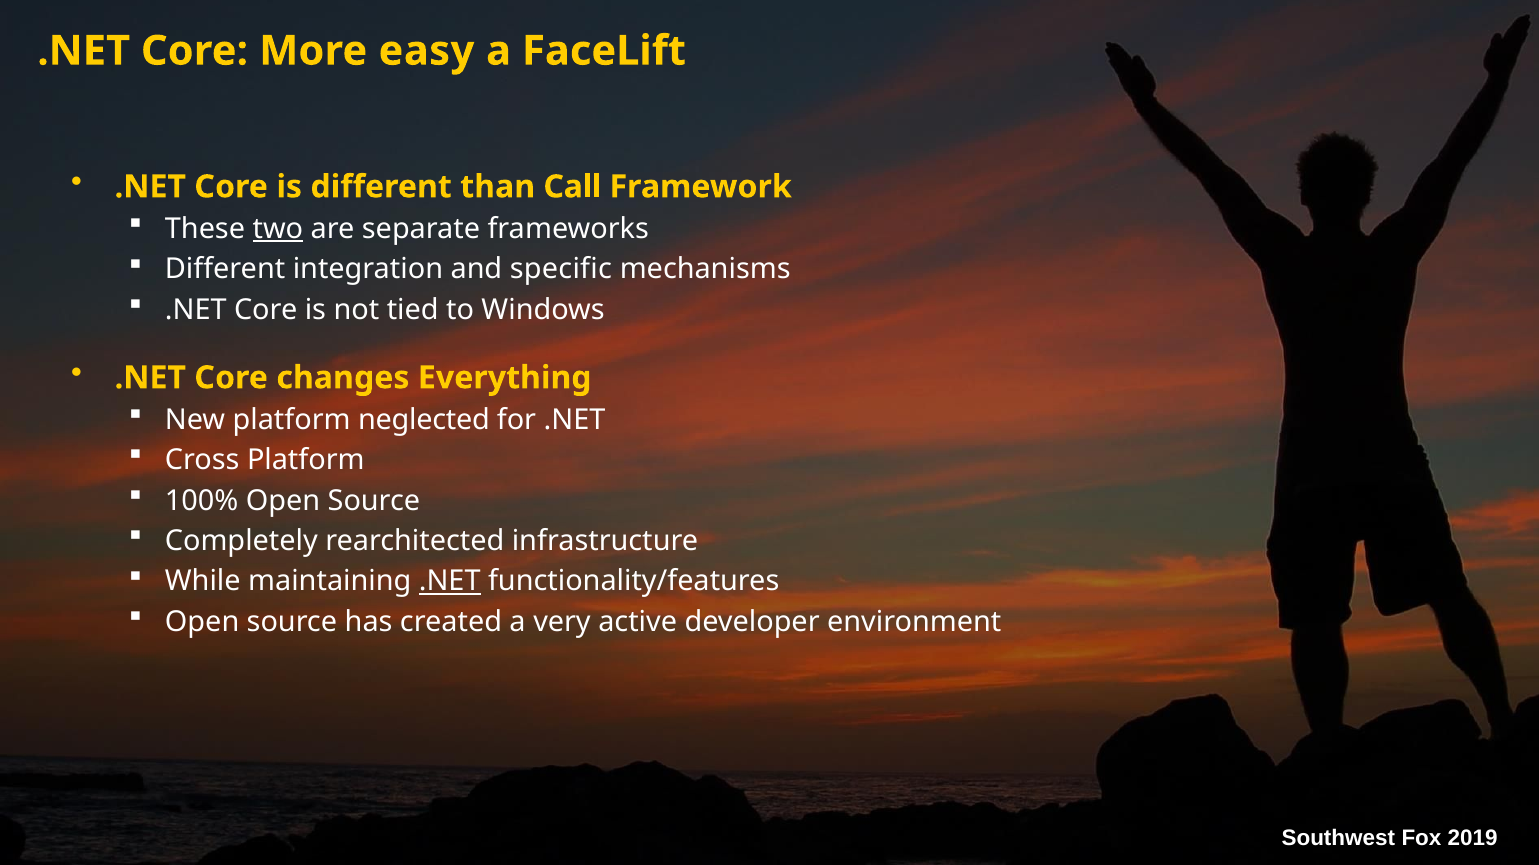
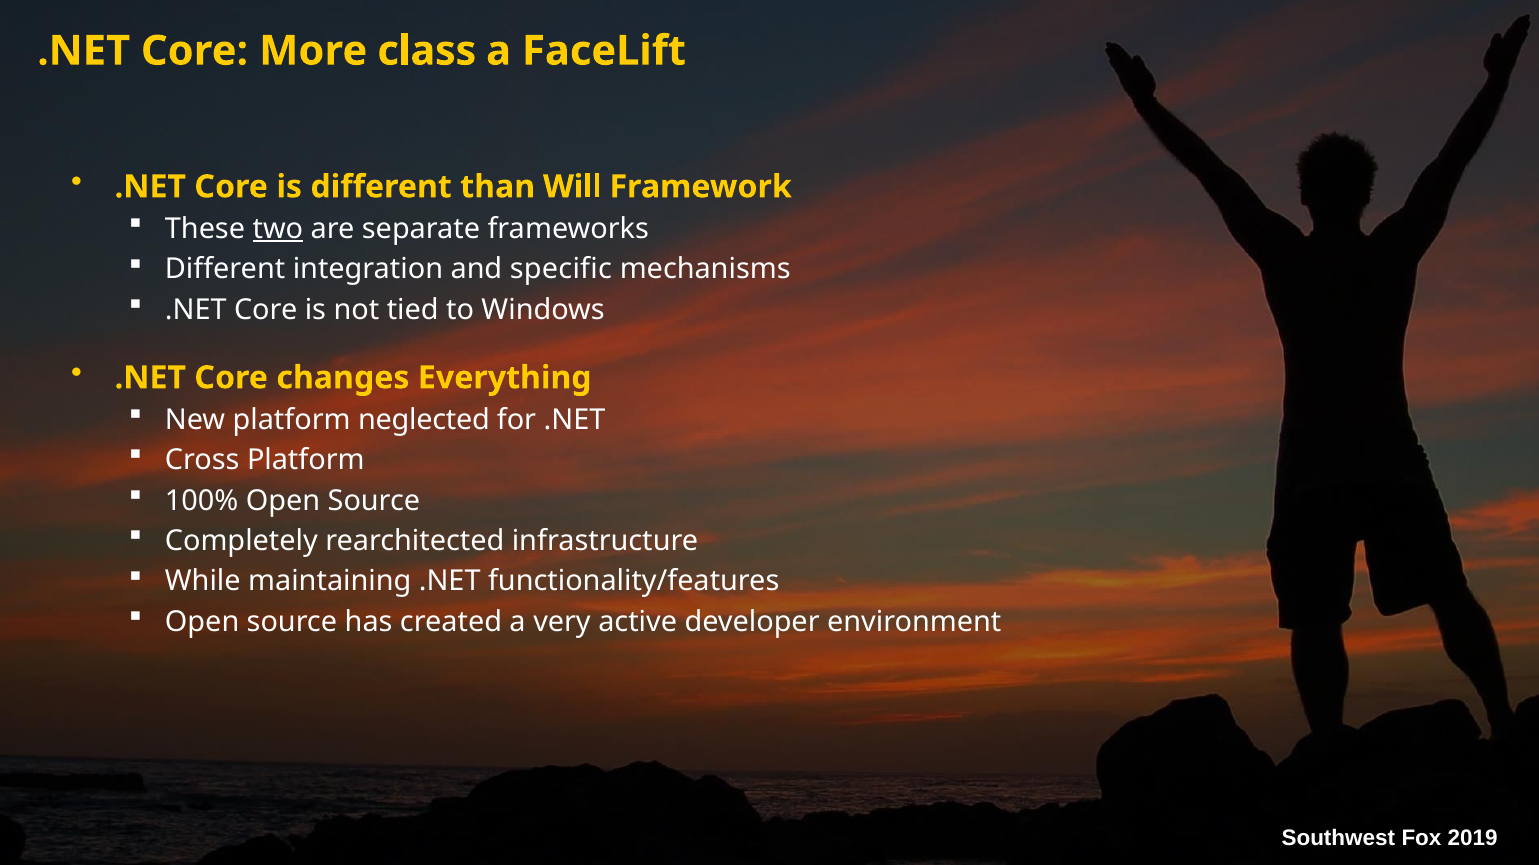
easy: easy -> class (427, 51)
Call: Call -> Will (572, 187)
.NET underline: present -> none (450, 582)
